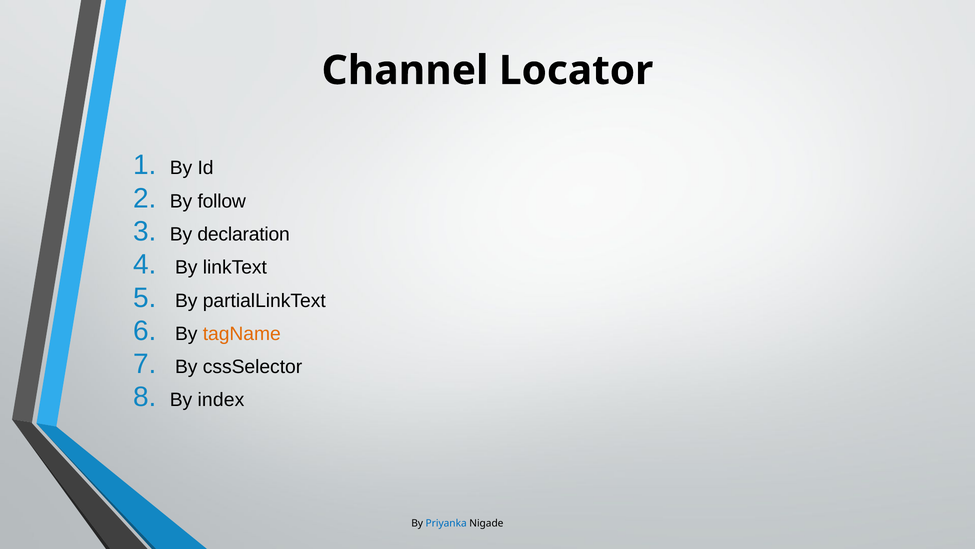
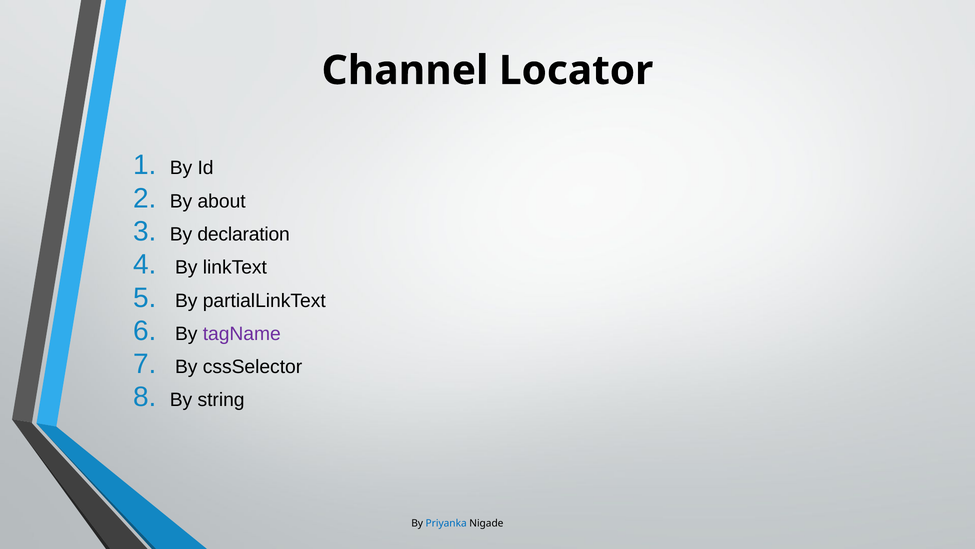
follow: follow -> about (222, 201)
tagName colour: orange -> purple (242, 333)
index: index -> string (221, 400)
